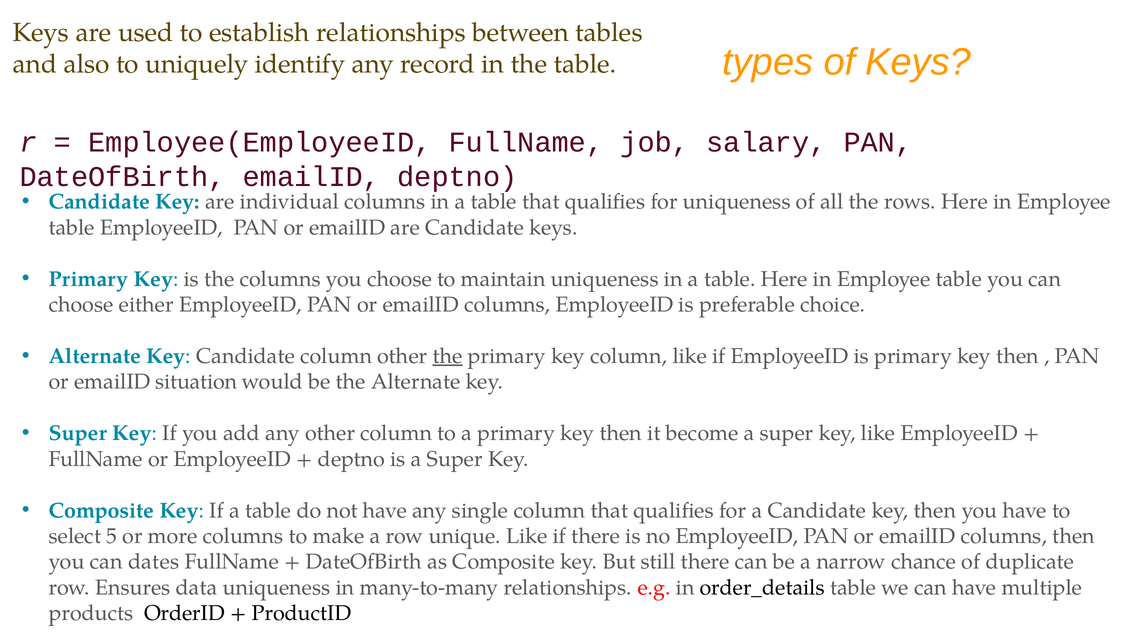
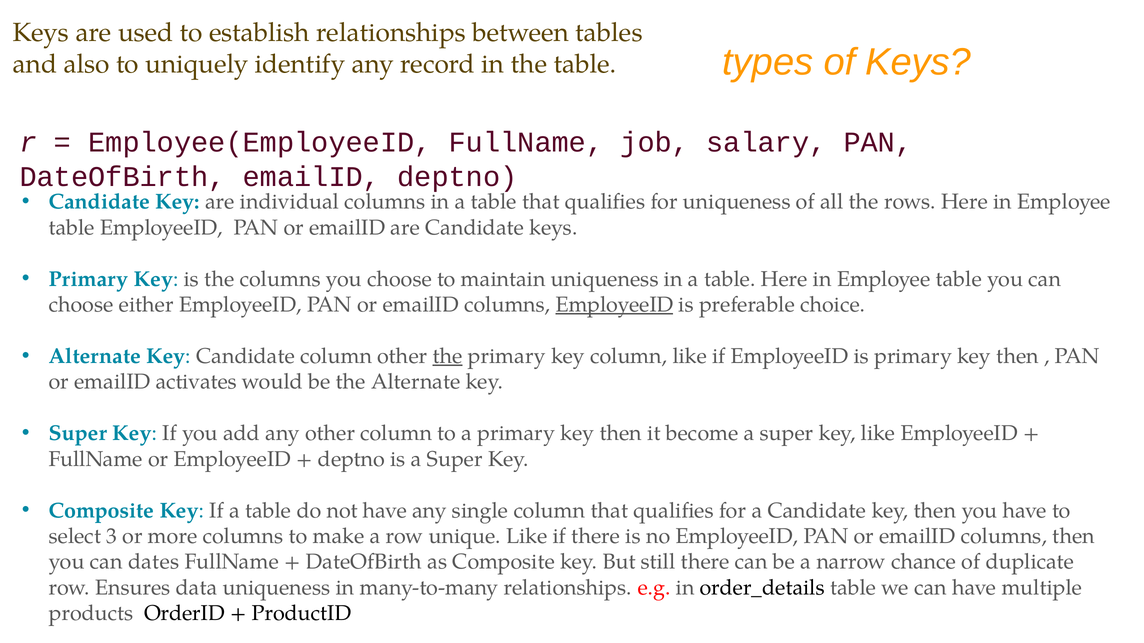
EmployeeID underline: none -> present (614, 305)
situation: situation -> activates (196, 382)
5: 5 -> 3 (112, 537)
